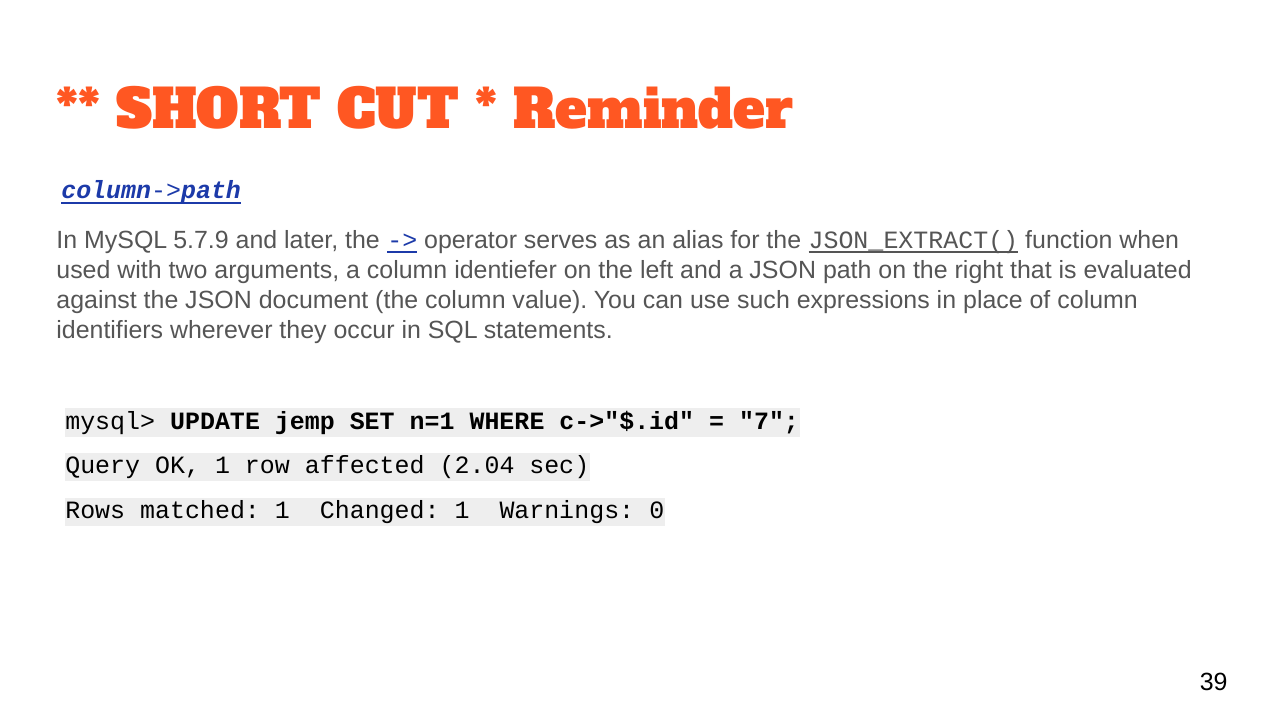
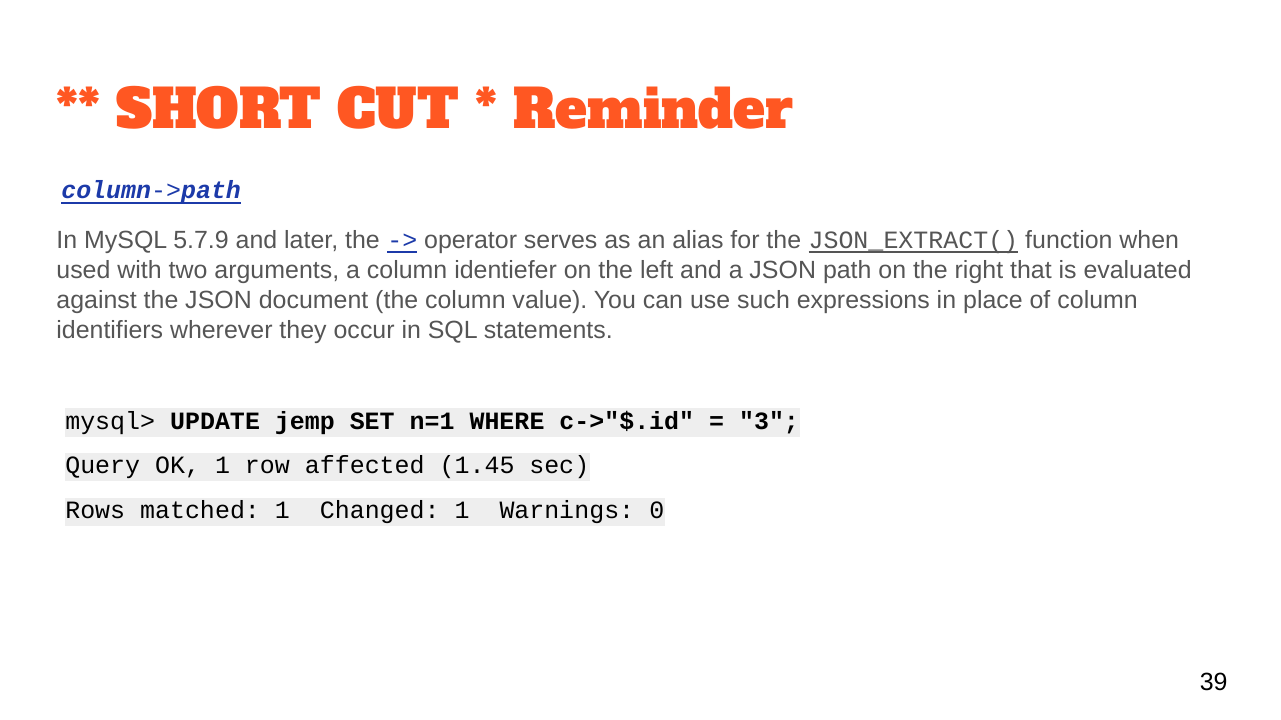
7: 7 -> 3 (769, 421)
2.04: 2.04 -> 1.45 (477, 466)
